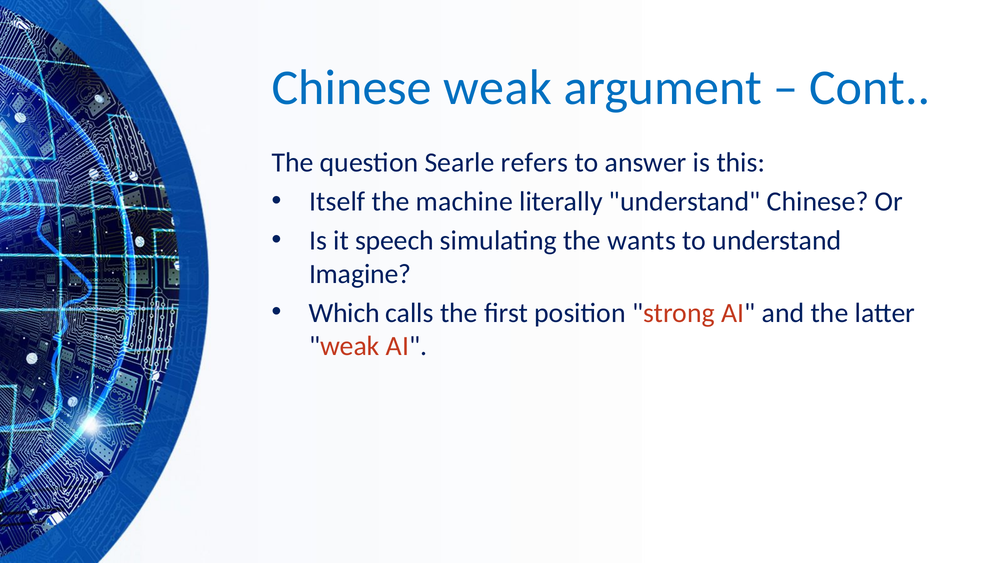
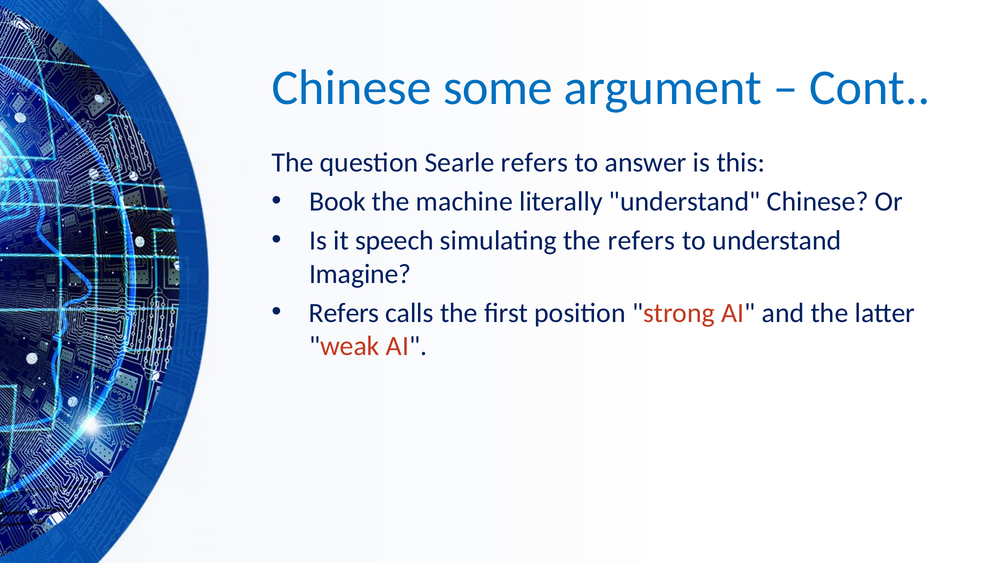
Chinese weak: weak -> some (498, 88)
Itself: Itself -> Book (337, 202)
the wants: wants -> refers (641, 240)
Which: Which -> Refers (344, 313)
